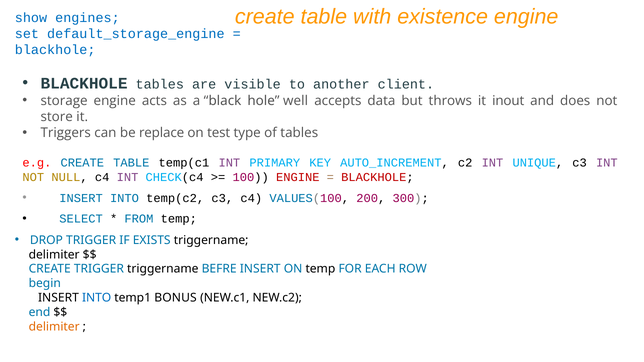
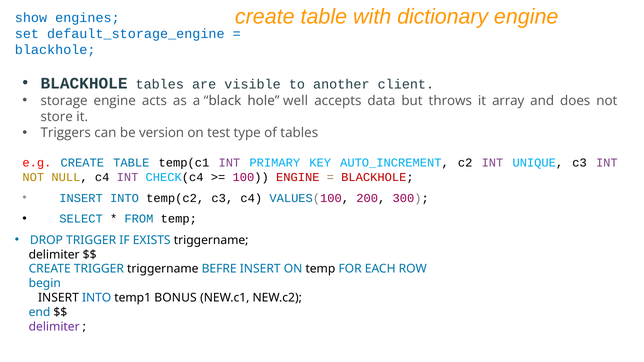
existence: existence -> dictionary (443, 17)
inout: inout -> array (508, 101)
replace: replace -> version (162, 133)
delimiter colour: orange -> purple (54, 327)
